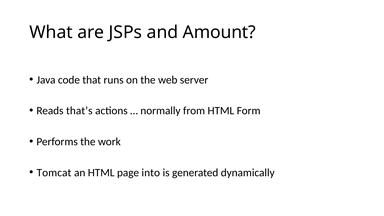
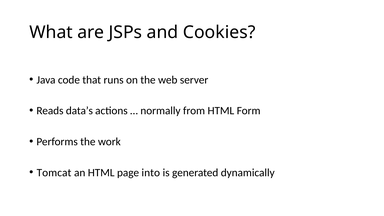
Amount: Amount -> Cookies (219, 32)
that’s: that’s -> data’s (79, 111)
